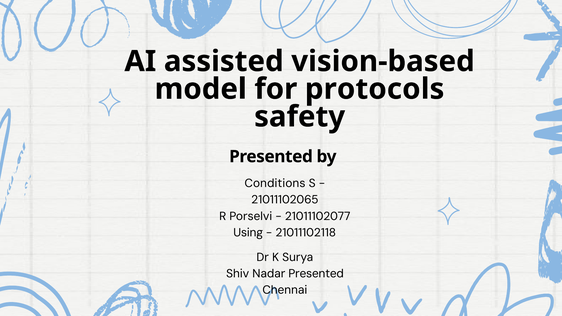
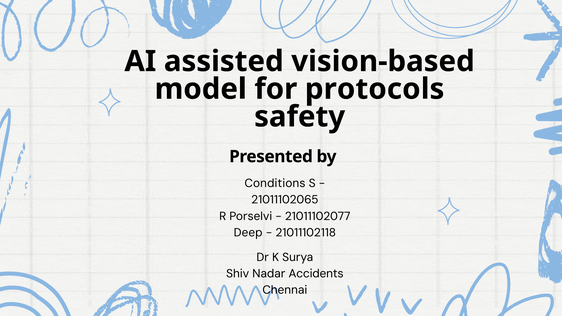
Using: Using -> Deep (248, 233)
Nadar Presented: Presented -> Accidents (316, 274)
